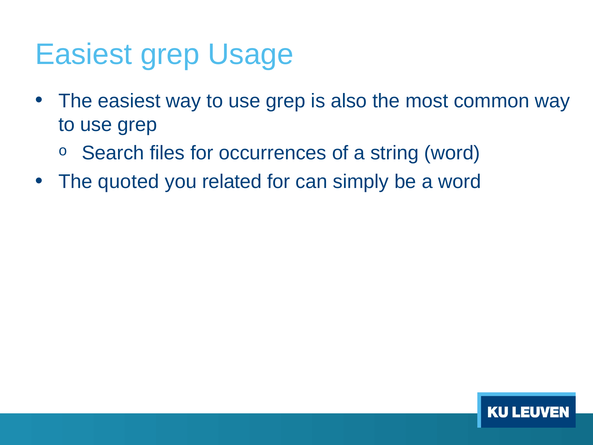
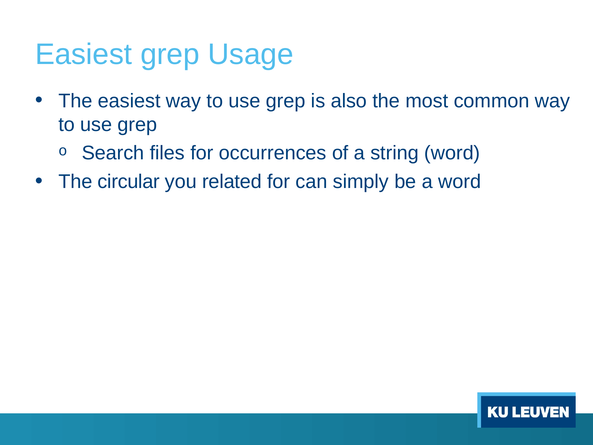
quoted: quoted -> circular (129, 182)
